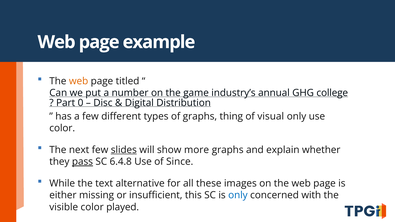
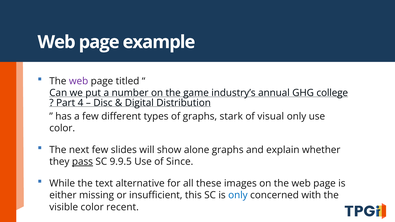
web colour: orange -> purple (79, 81)
0: 0 -> 4 (81, 103)
thing: thing -> stark (231, 116)
slides underline: present -> none (124, 150)
more: more -> alone (197, 150)
6.4.8: 6.4.8 -> 9.9.5 (121, 162)
played: played -> recent (123, 207)
